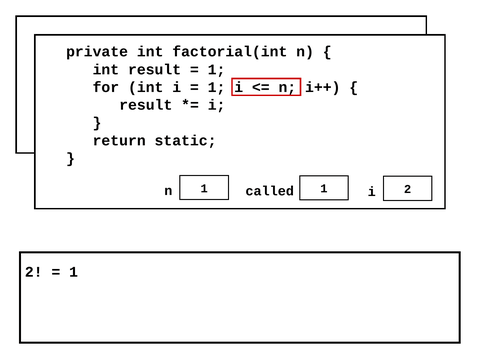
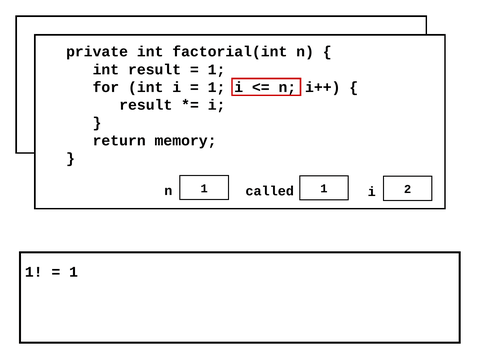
static: static -> memory (186, 140)
2: 2 -> 1 (34, 272)
